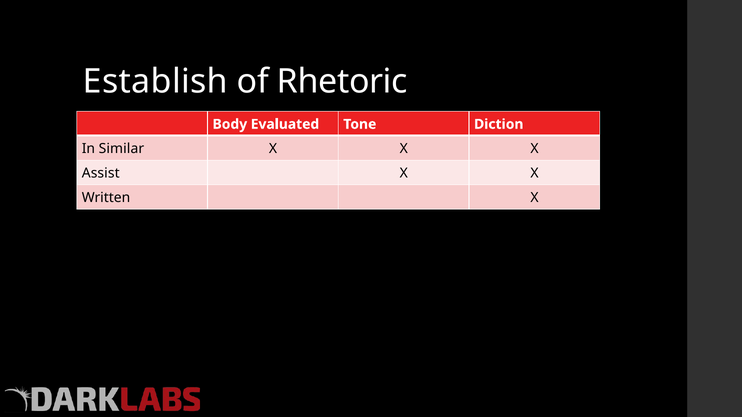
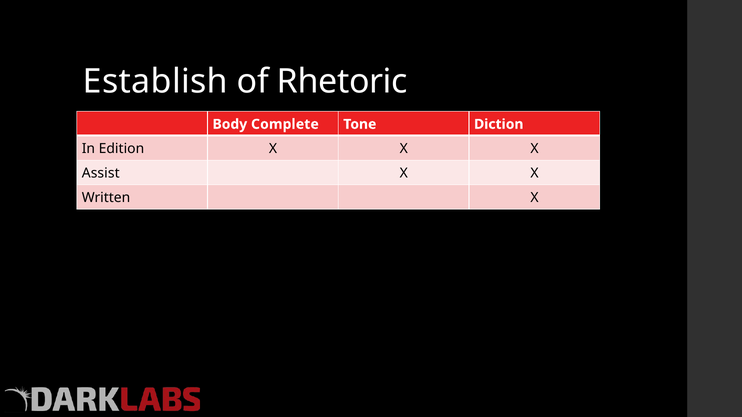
Evaluated: Evaluated -> Complete (285, 124)
Similar: Similar -> Edition (121, 149)
